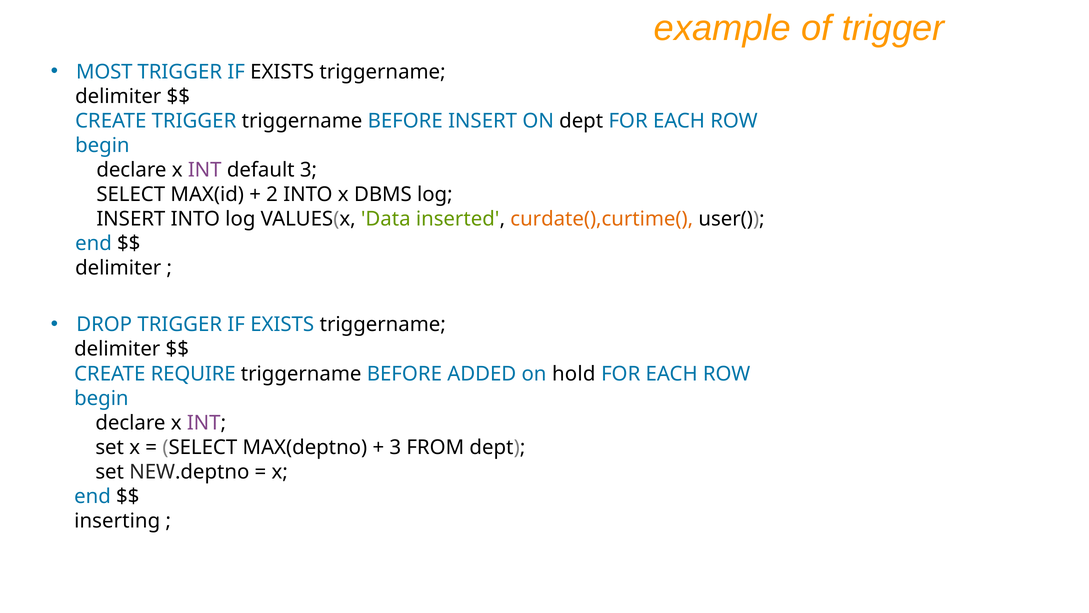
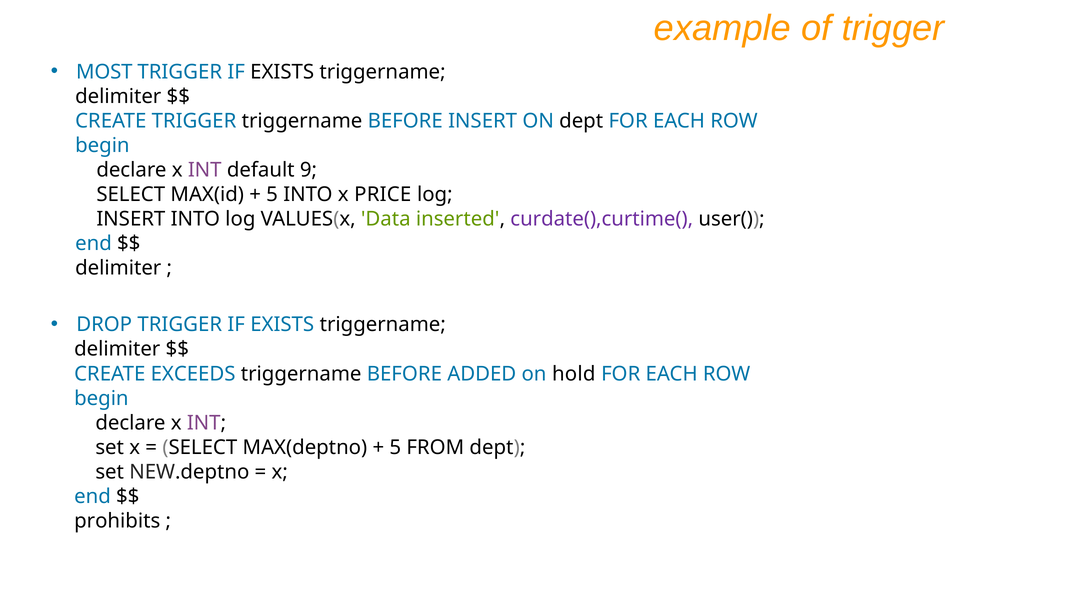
default 3: 3 -> 9 (309, 170)
2: 2 -> 5 (272, 194)
DBMS: DBMS -> PRICE (383, 194)
curdate(),curtime( colour: orange -> purple (602, 219)
REQUIRE: REQUIRE -> EXCEEDS (193, 373)
3: 3 -> 5 (395, 447)
inserting: inserting -> prohibits (117, 521)
